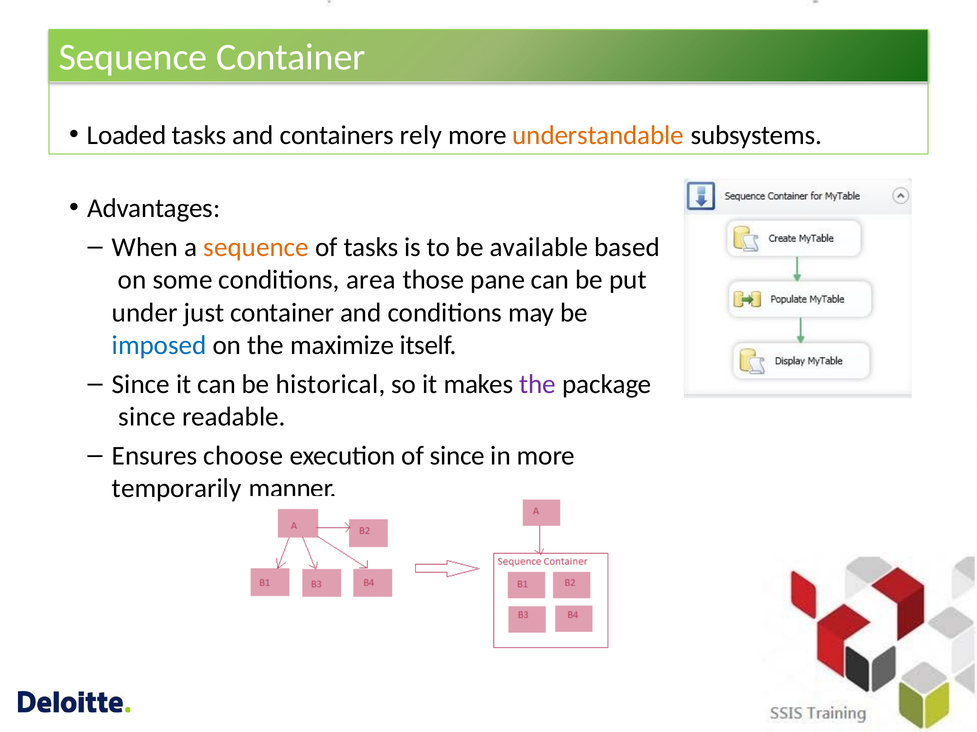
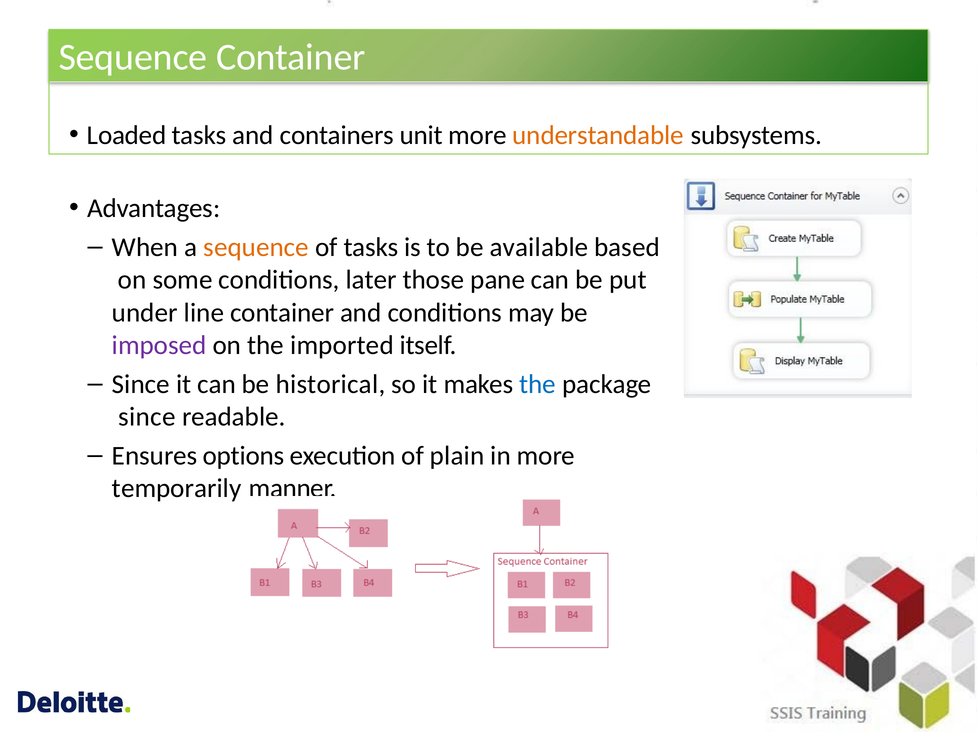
rely: rely -> unit (421, 135)
area: area -> later (371, 280)
just: just -> line (204, 313)
imposed colour: blue -> purple (159, 345)
maximize: maximize -> imported (342, 345)
the colour: purple -> blue (538, 385)
choose: choose -> options (244, 456)
of since: since -> plain (457, 456)
